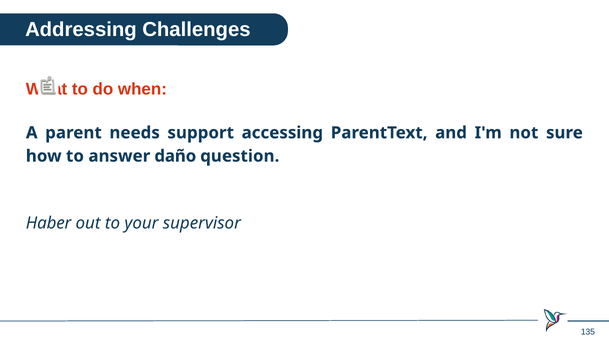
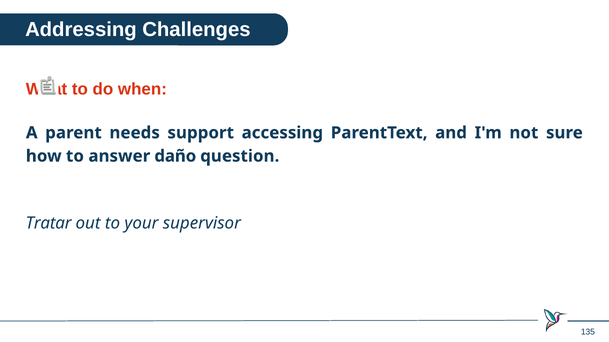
Haber: Haber -> Tratar (49, 223)
